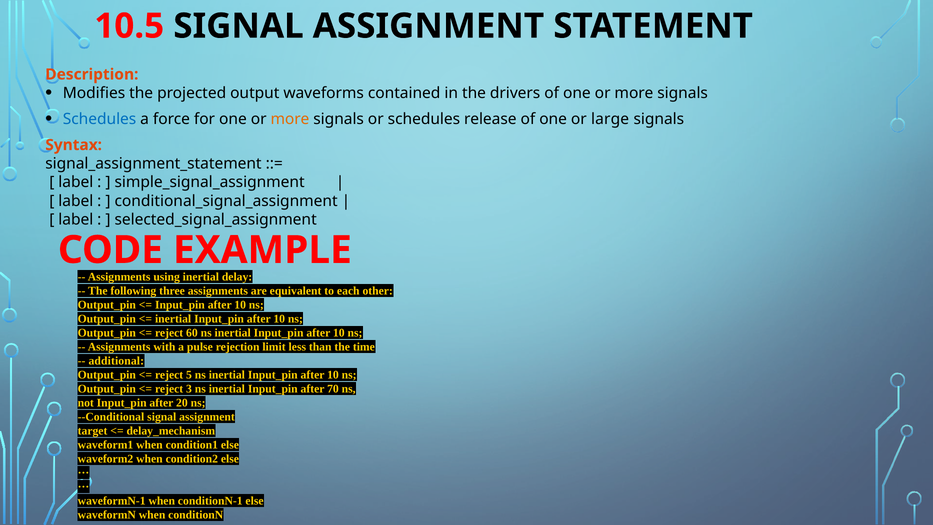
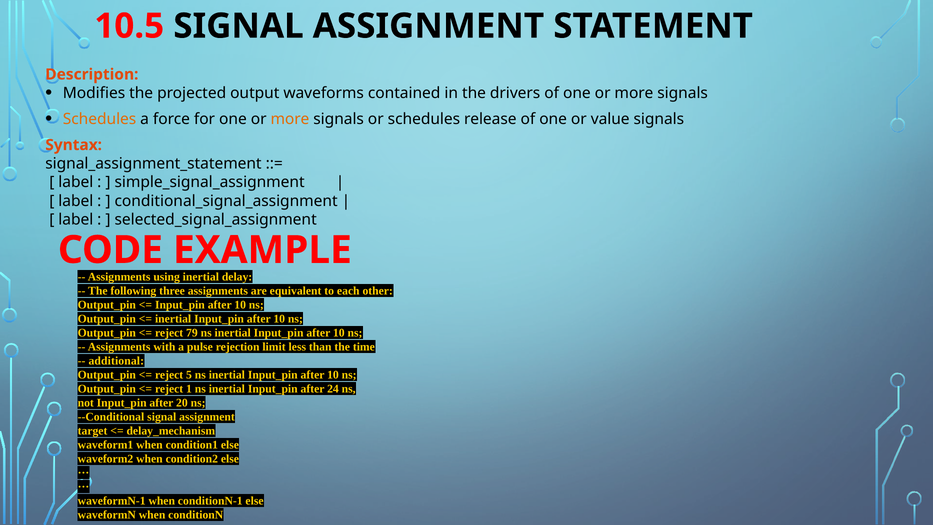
Schedules colour: blue -> orange (100, 119)
large: large -> value (610, 119)
60: 60 -> 79 (192, 333)
3: 3 -> 1 (189, 389)
70: 70 -> 24 (333, 389)
